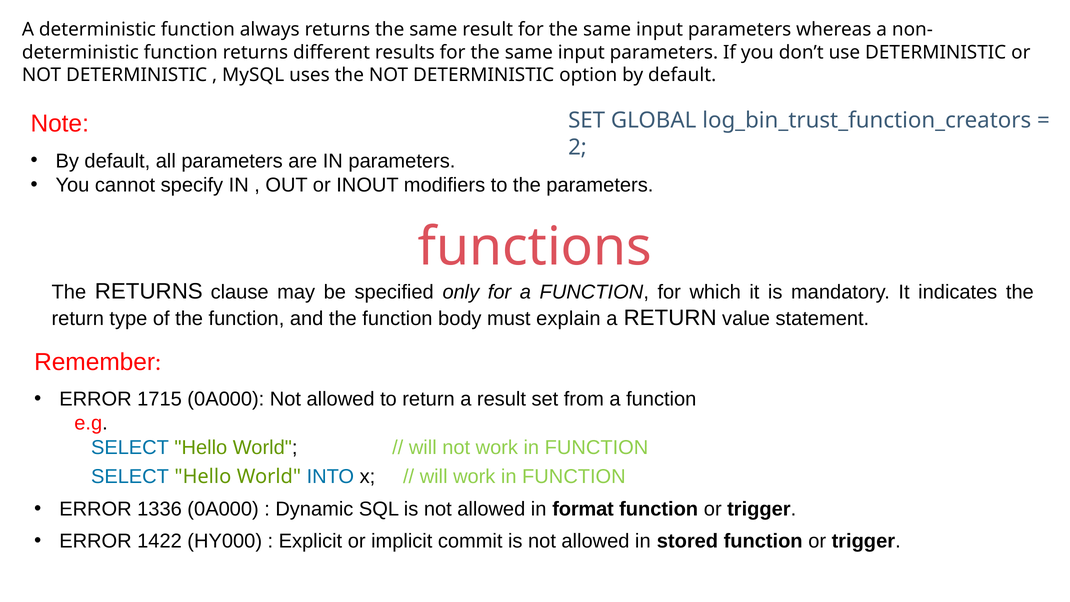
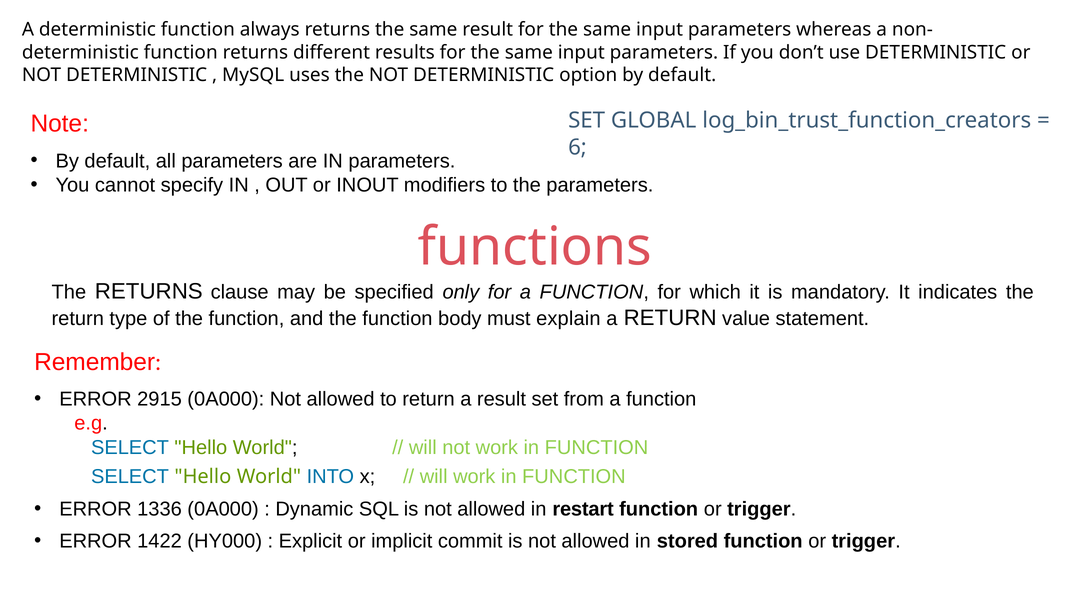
2: 2 -> 6 (577, 147)
1715: 1715 -> 2915 (160, 399)
format: format -> restart (583, 509)
